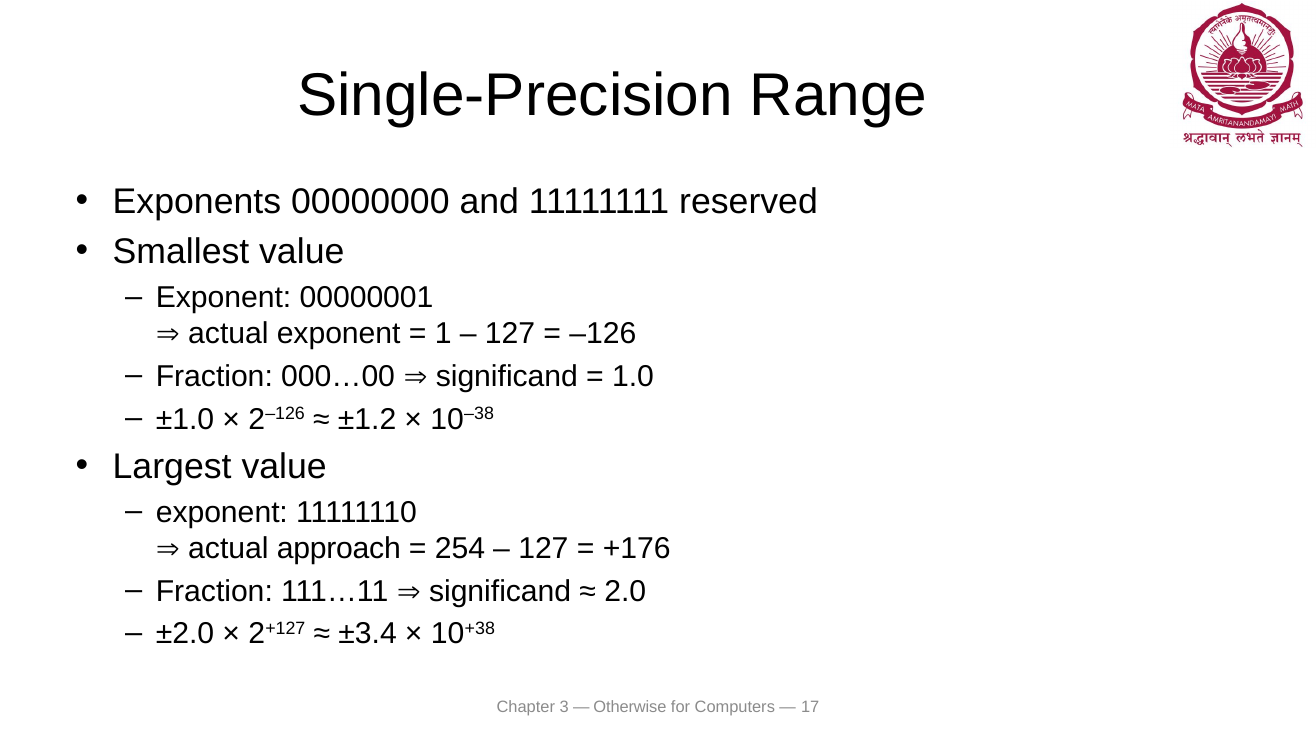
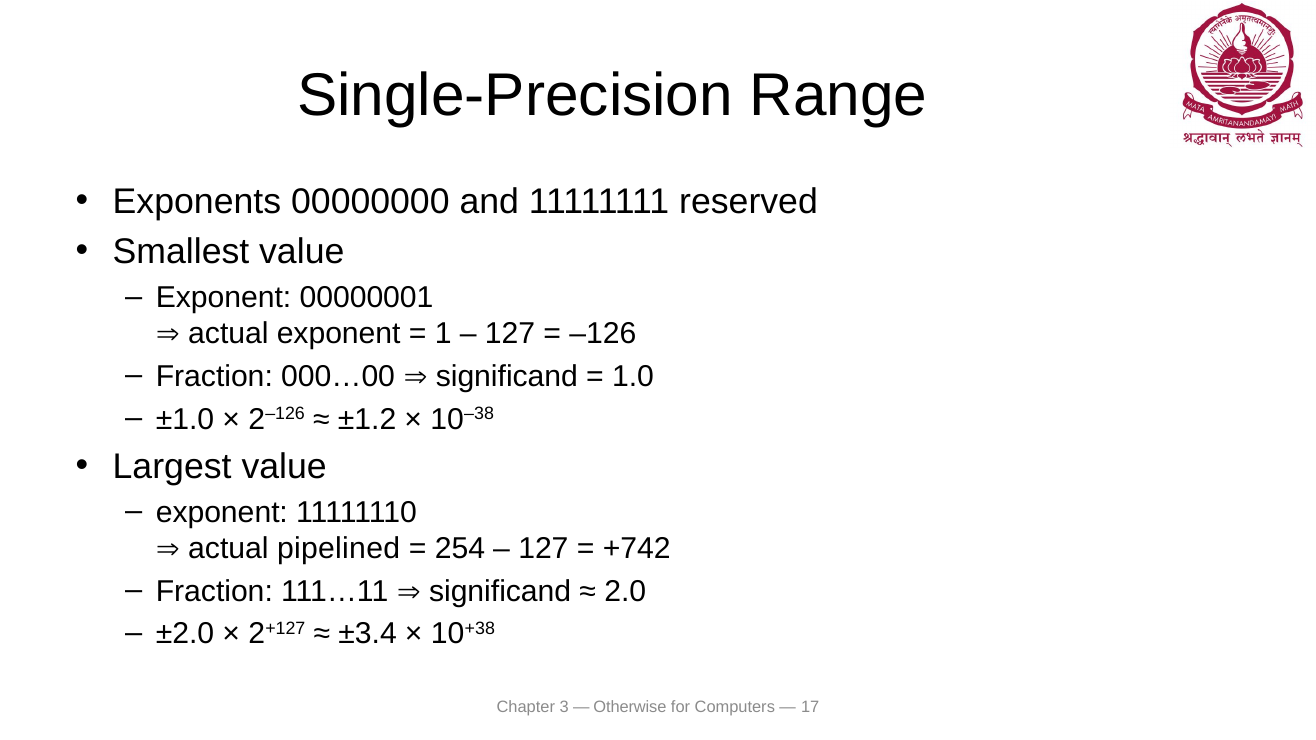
approach: approach -> pipelined (339, 549)
+176: +176 -> +742 (637, 549)
